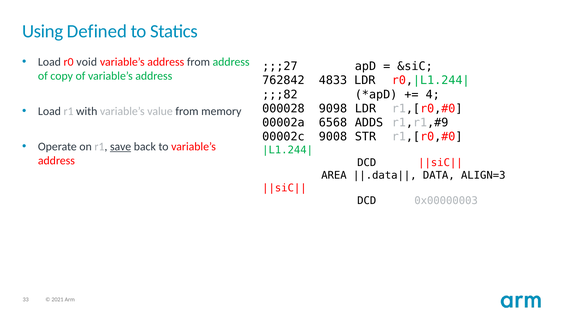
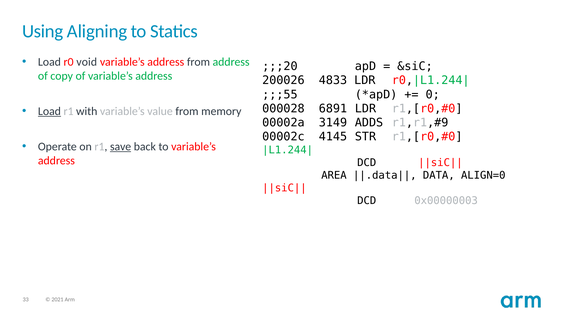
Defined: Defined -> Aligning (97, 31)
;;;27: ;;;27 -> ;;;20 (280, 66)
762842: 762842 -> 200026 (283, 80)
;;;82: ;;;82 -> ;;;55 (280, 94)
4: 4 -> 0 (433, 94)
9098: 9098 -> 6891 (333, 108)
Load underline: none -> present (49, 111)
6568: 6568 -> 3149 (333, 123)
9008: 9008 -> 4145 (333, 137)
ALIGN=3: ALIGN=3 -> ALIGN=0 (483, 175)
